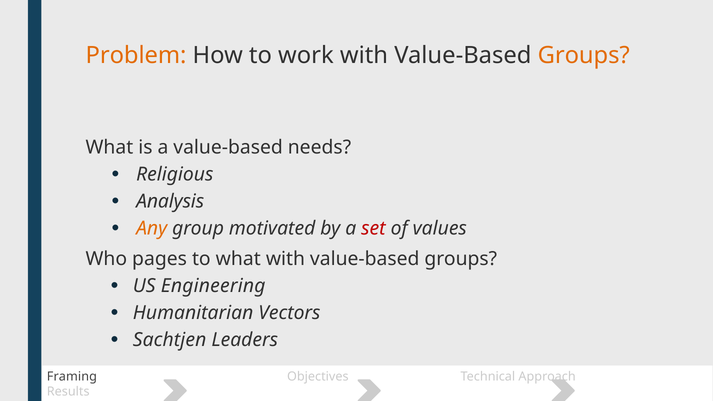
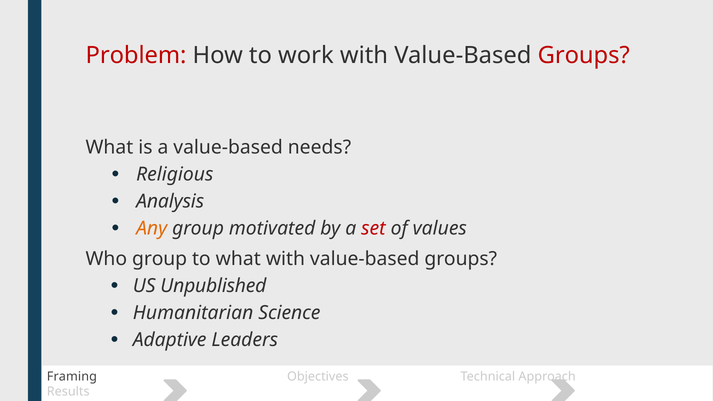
Problem colour: orange -> red (136, 55)
Groups colour: orange -> red (584, 55)
Who pages: pages -> group (160, 259)
Engineering: Engineering -> Unpublished (213, 286)
Vectors: Vectors -> Science (289, 313)
Sachtjen: Sachtjen -> Adaptive (170, 340)
